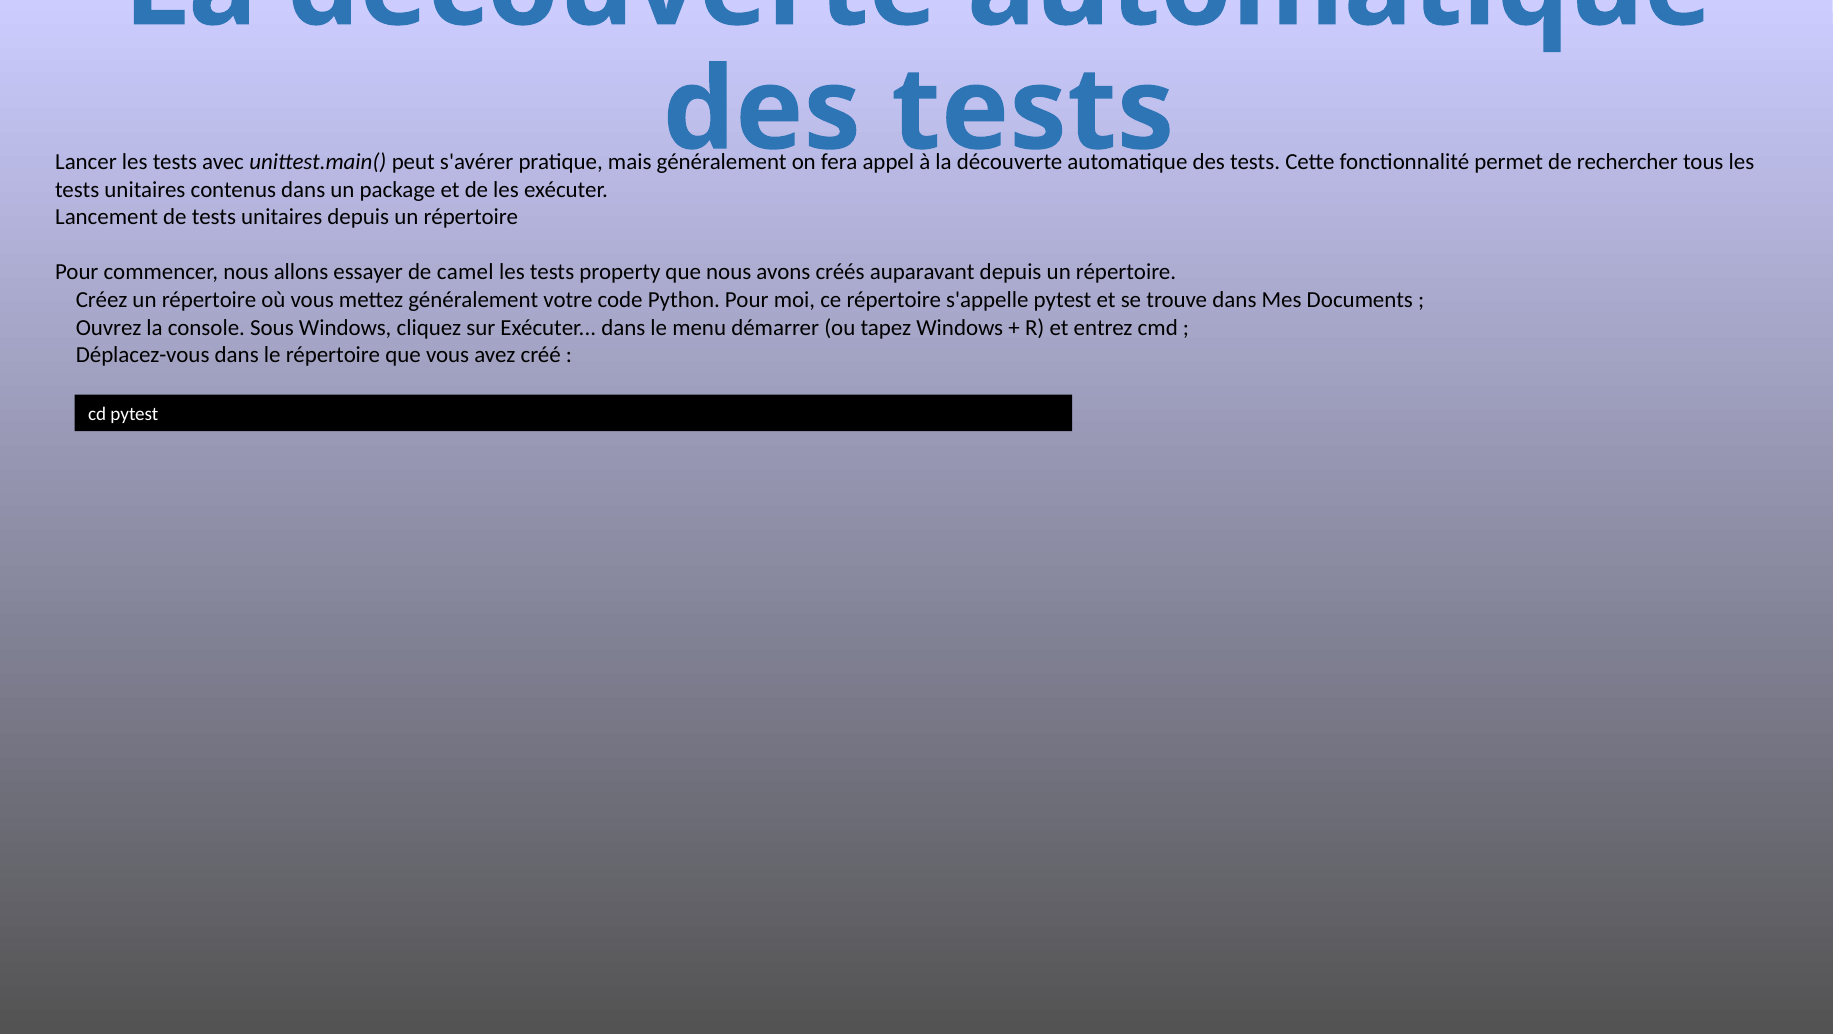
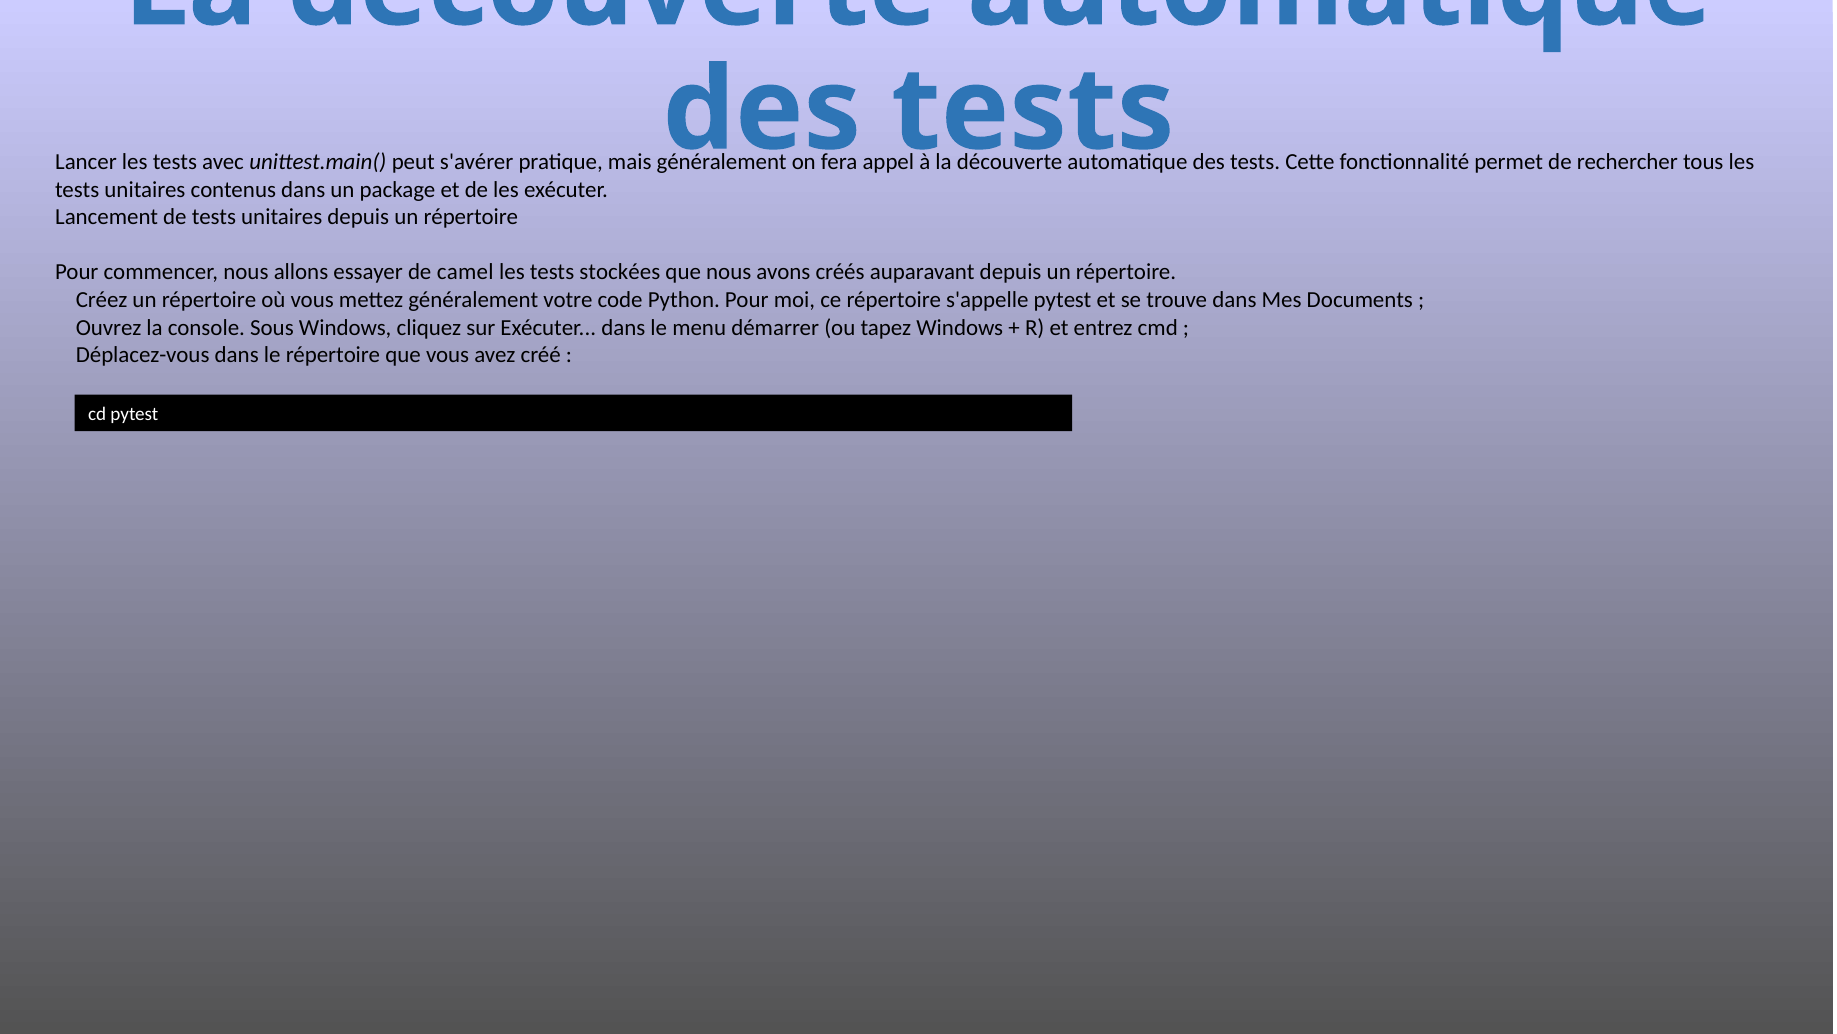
property: property -> stockées (620, 272)
